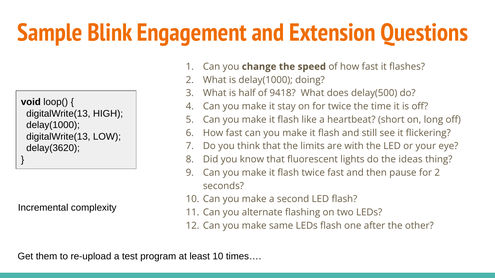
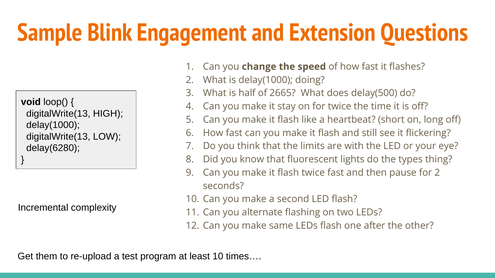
9418: 9418 -> 2665 (283, 93)
delay(3620: delay(3620 -> delay(6280 (53, 148)
ideas: ideas -> types (411, 160)
